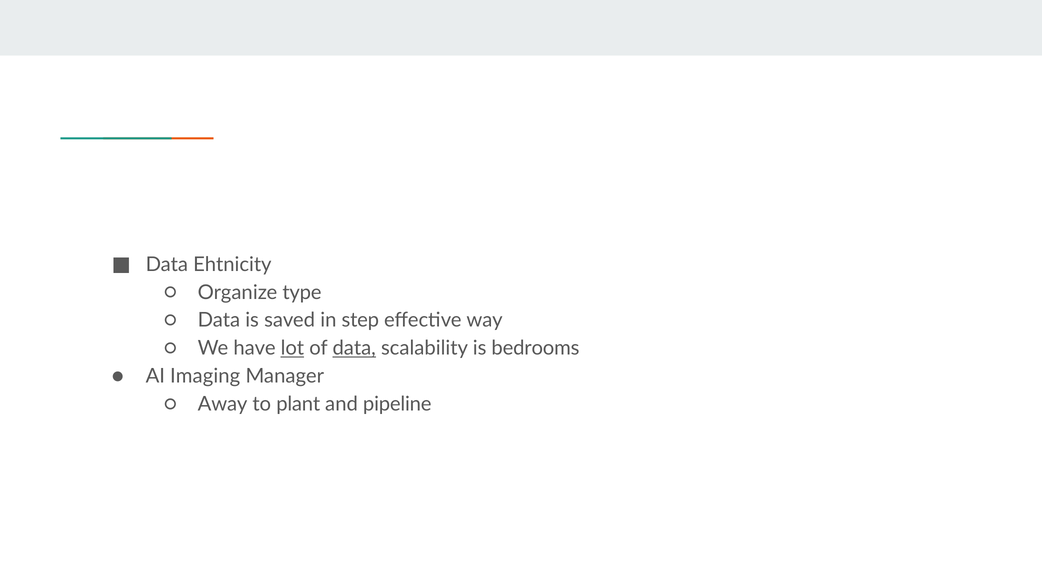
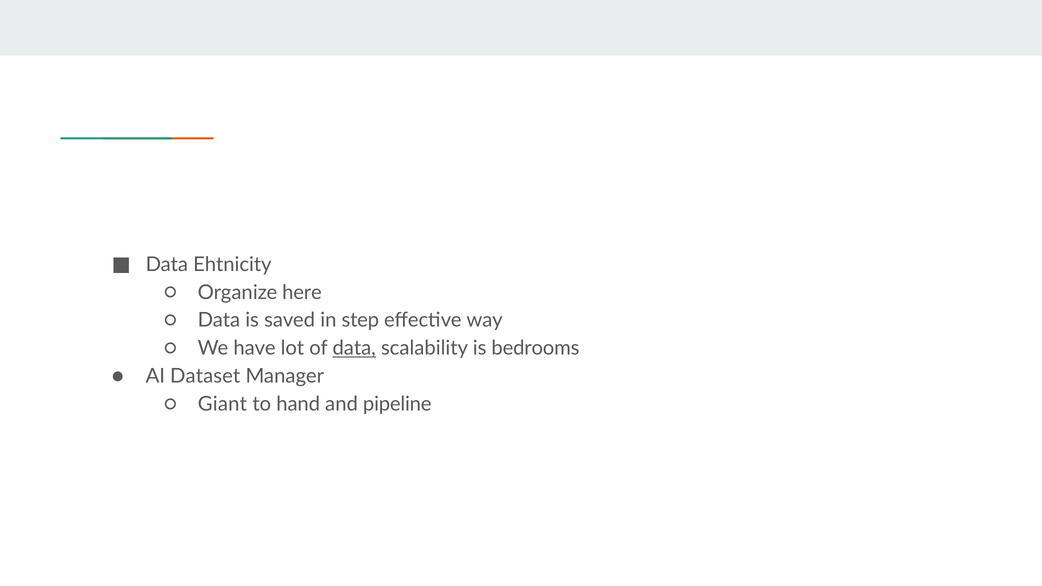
type: type -> here (302, 292)
lot underline: present -> none (292, 348)
Imaging: Imaging -> Dataset (205, 376)
Away: Away -> Giant (222, 404)
plant: plant -> hand (298, 404)
